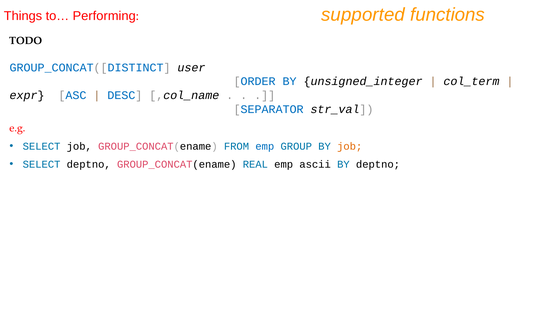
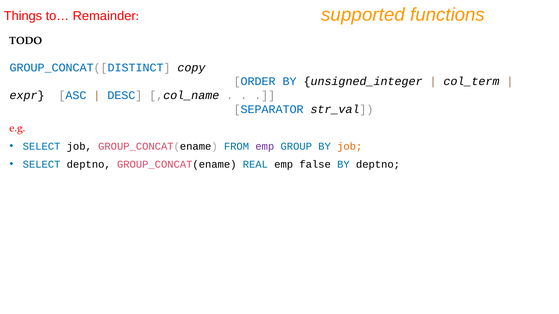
Performing: Performing -> Remainder (104, 16)
user: user -> copy (191, 68)
emp colour: blue -> purple (265, 146)
ascii: ascii -> false (315, 165)
